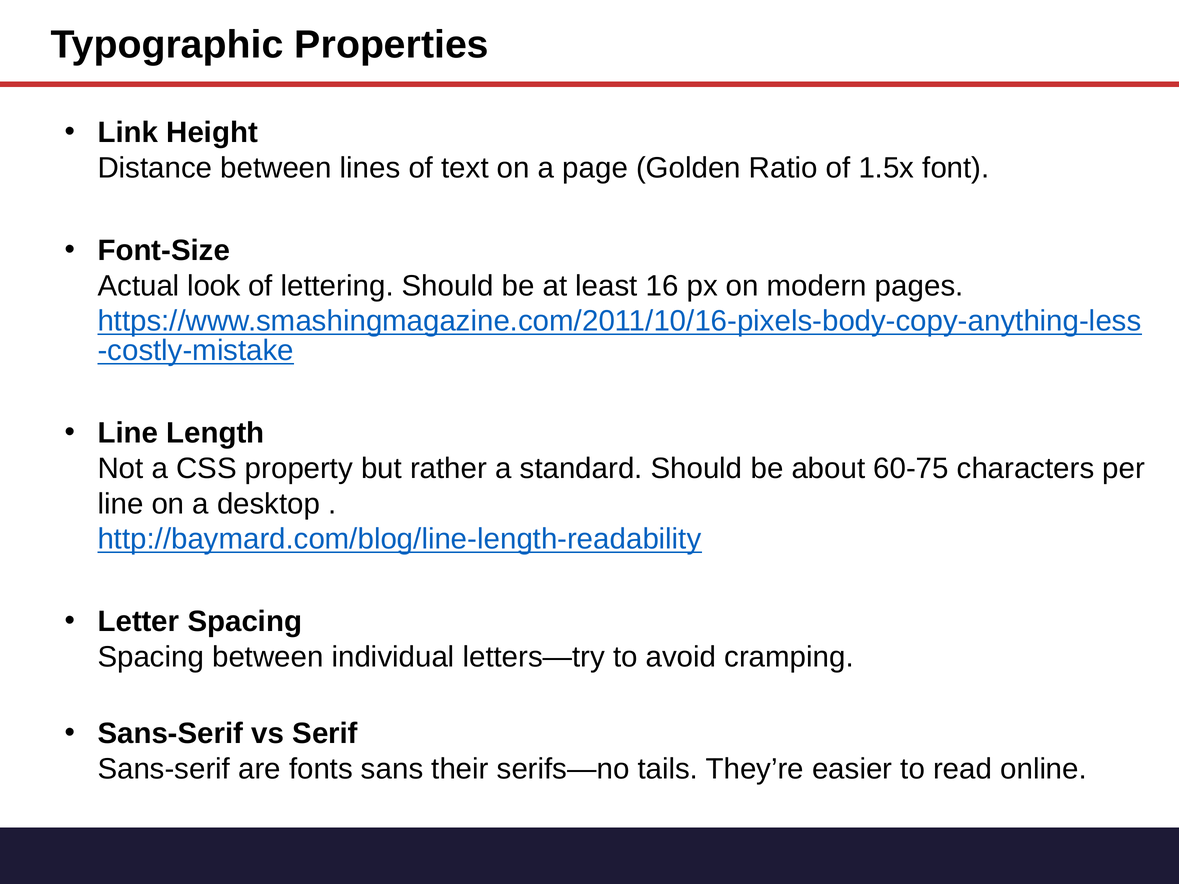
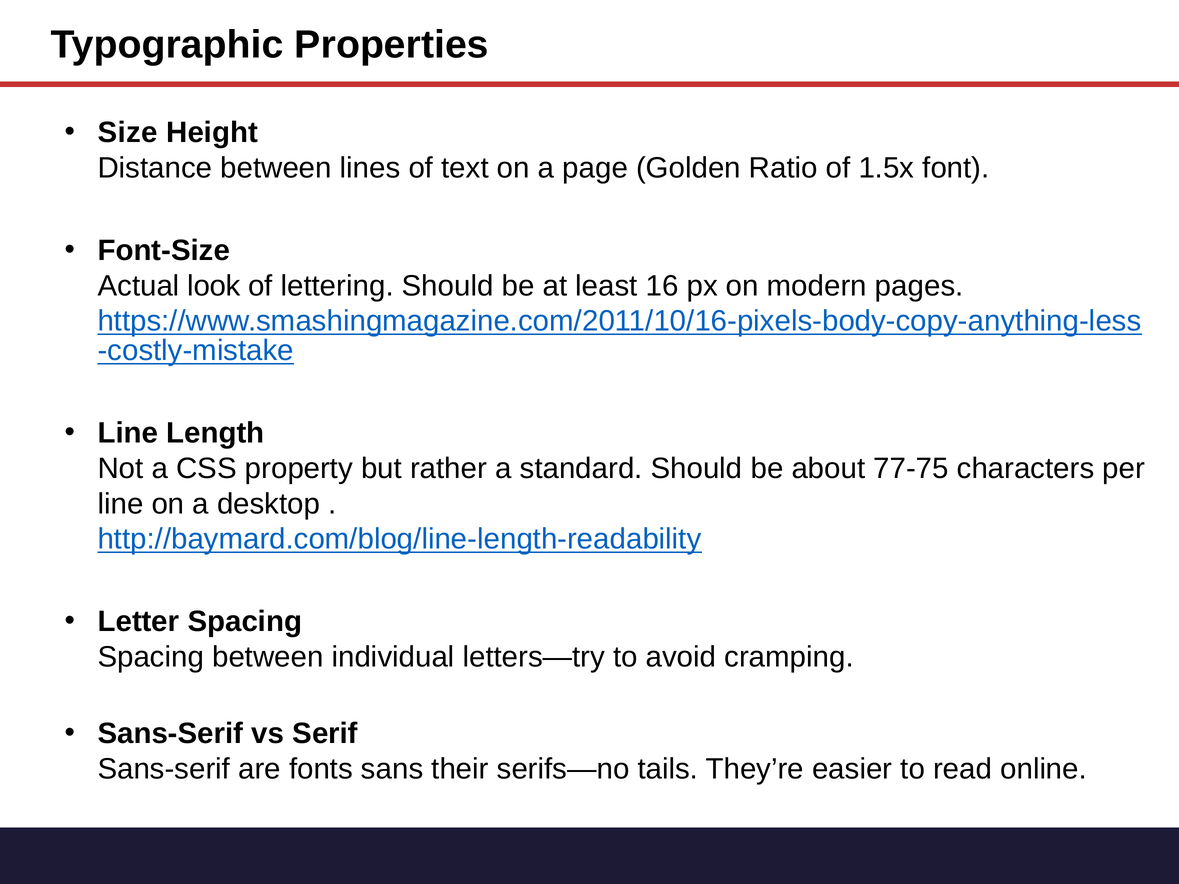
Link: Link -> Size (128, 133)
60-75: 60-75 -> 77-75 (911, 469)
